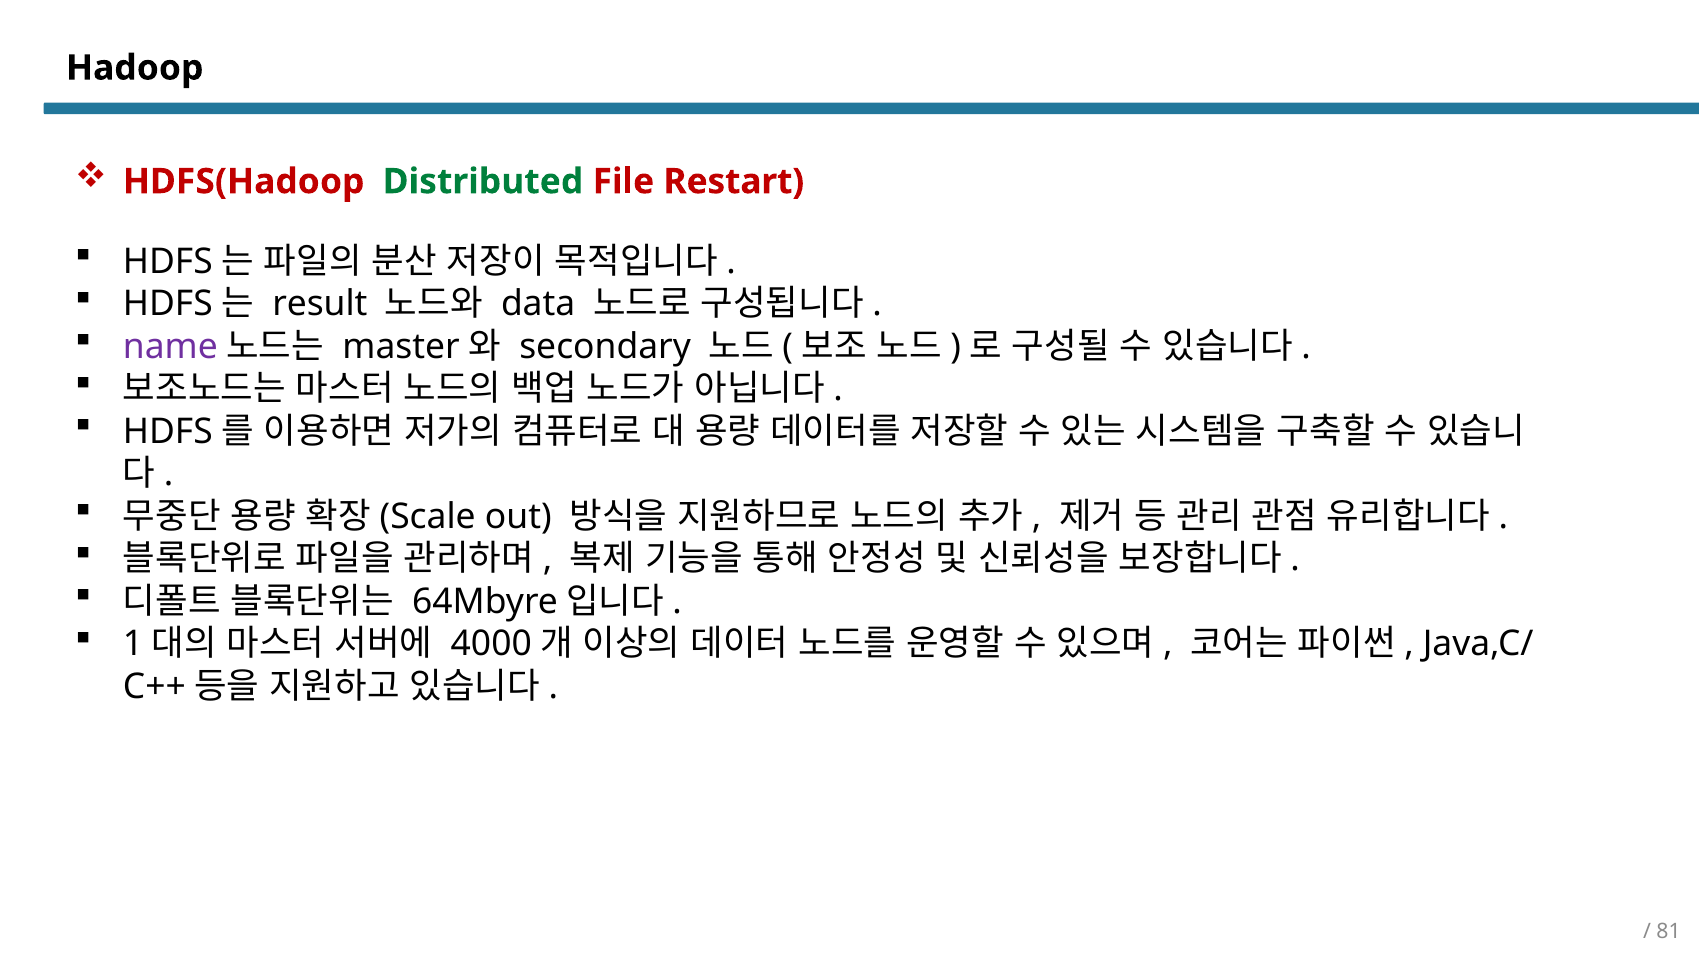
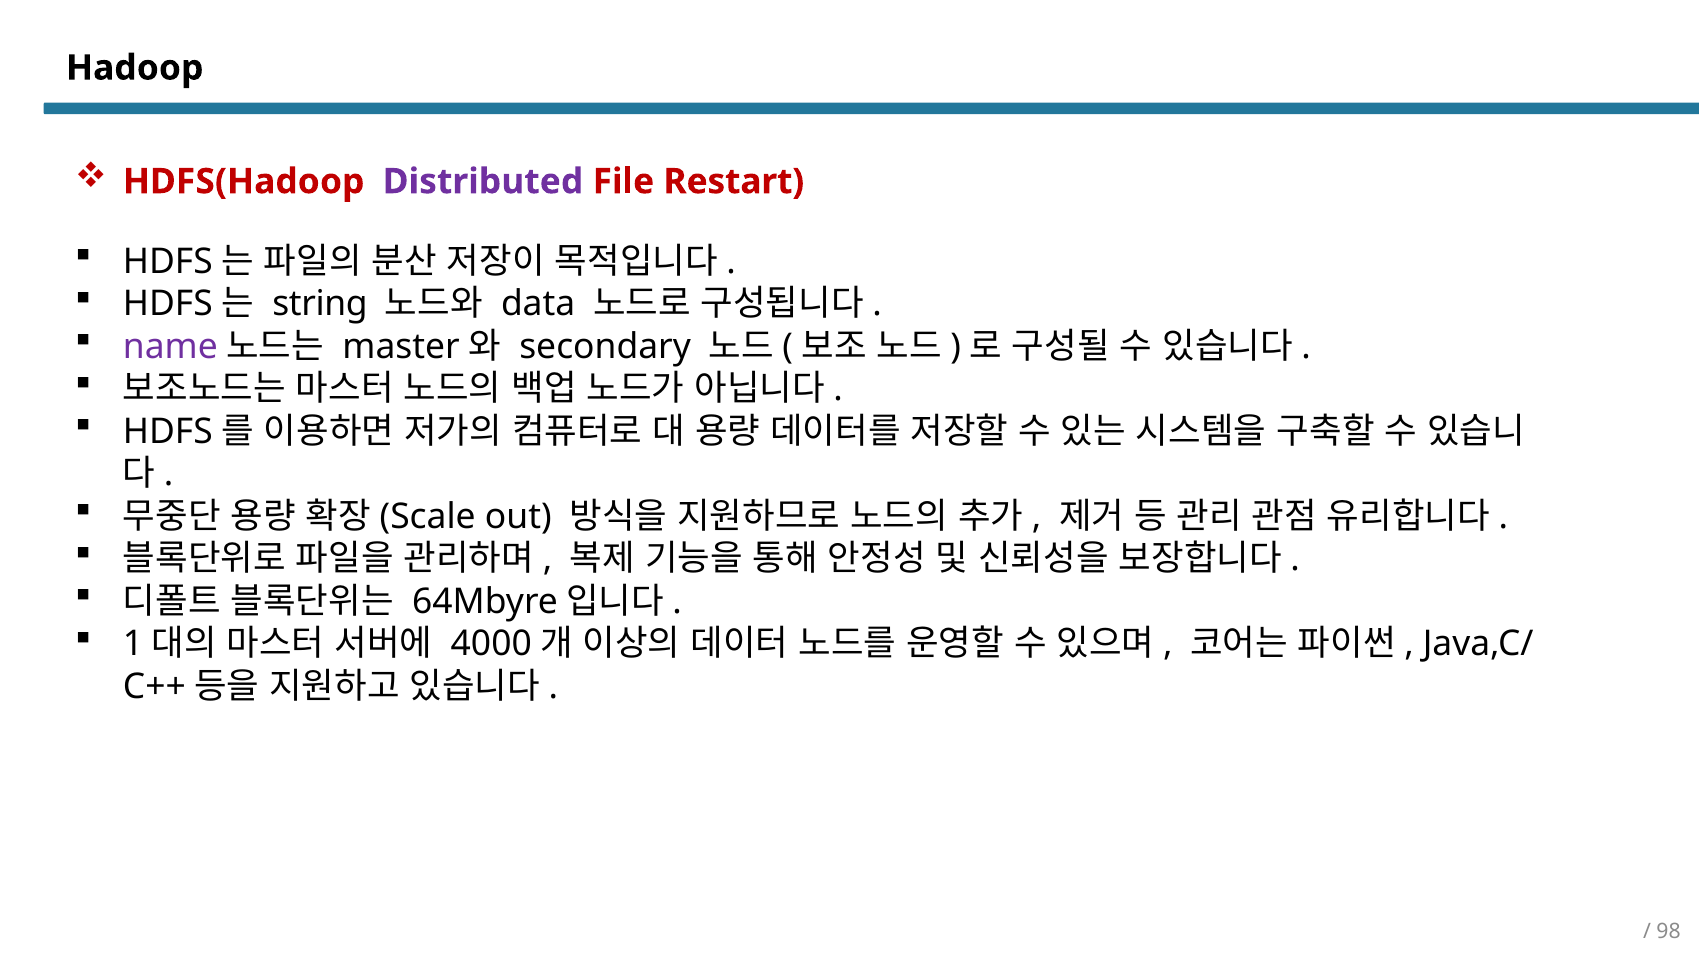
Distributed colour: green -> purple (483, 182)
result: result -> string (320, 304)
81: 81 -> 98 (1669, 931)
